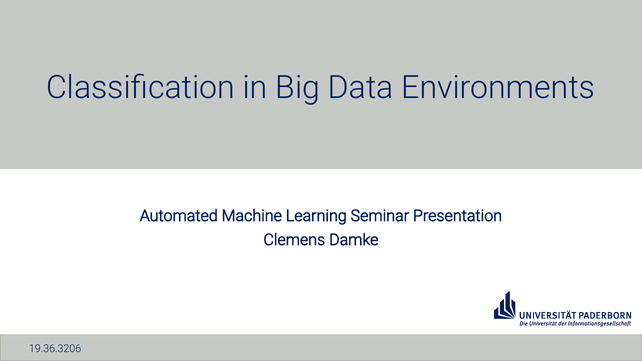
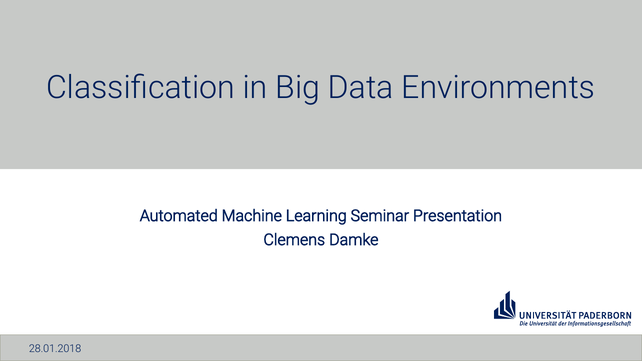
19.36.3206: 19.36.3206 -> 28.01.2018 (55, 349)
